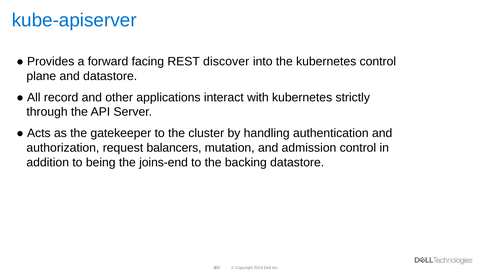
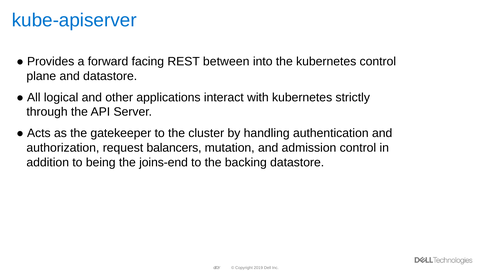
discover: discover -> between (226, 62)
record: record -> logical (61, 98)
